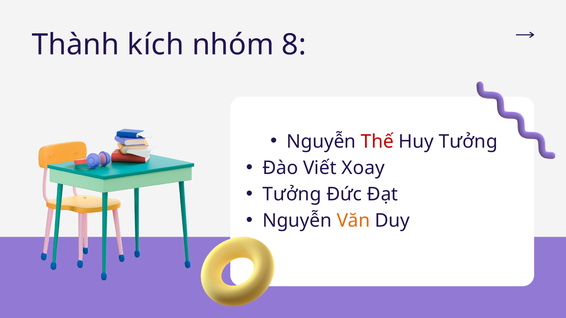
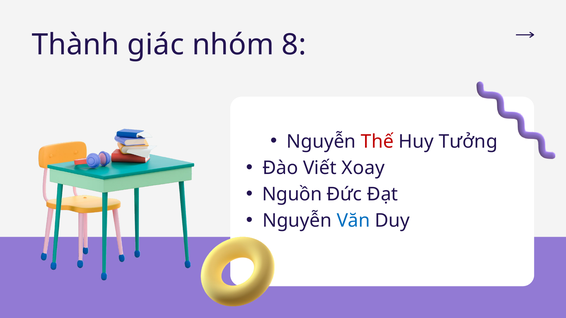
kích: kích -> giác (156, 45)
Tưởng: Tưởng -> Nguồn (292, 194)
Văn colour: orange -> blue (353, 221)
